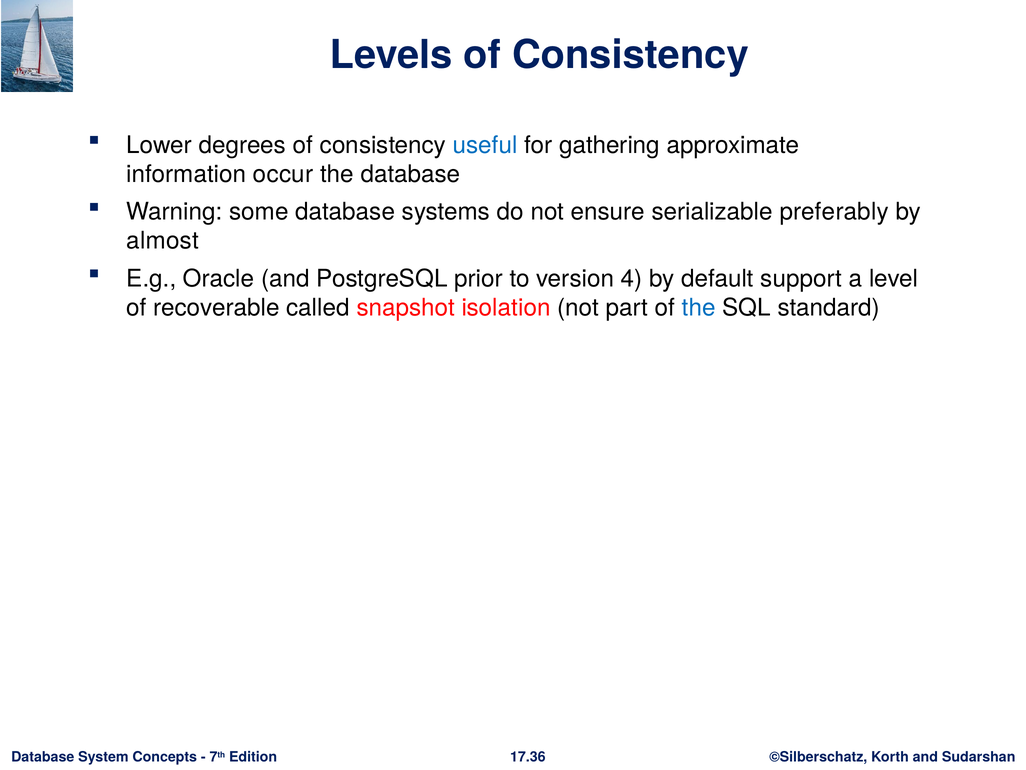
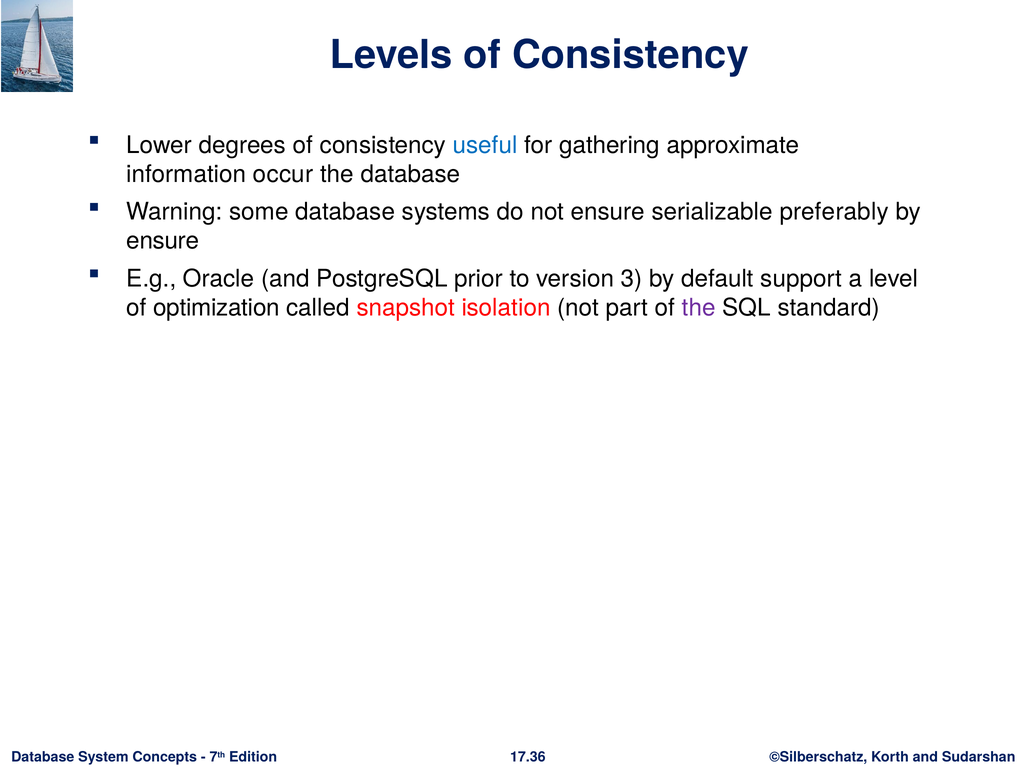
almost: almost -> ensure (163, 241)
4: 4 -> 3 (632, 278)
recoverable: recoverable -> optimization (217, 307)
the colour: blue -> purple (699, 307)
